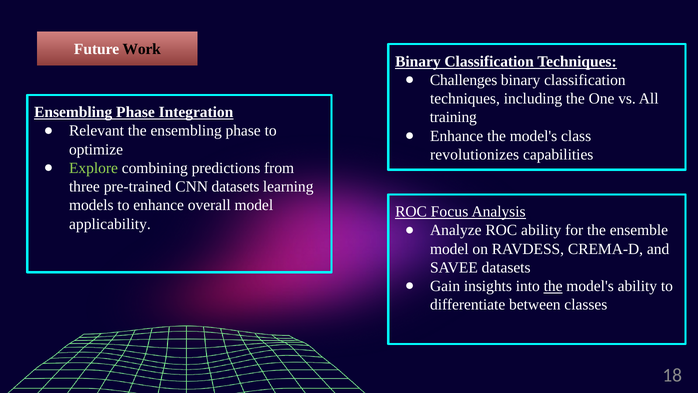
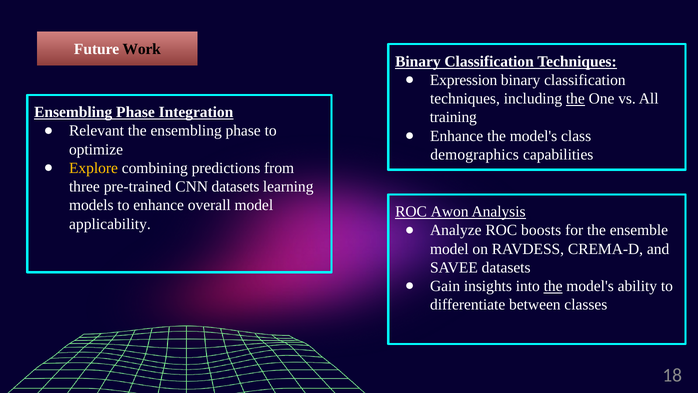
Challenges: Challenges -> Expression (464, 80)
the underline: none -> present (575, 99)
revolutionizes: revolutionizes -> demographics (475, 154)
Explore colour: light green -> yellow (93, 168)
Focus: Focus -> Awon (450, 212)
ROC ability: ability -> boosts (541, 230)
